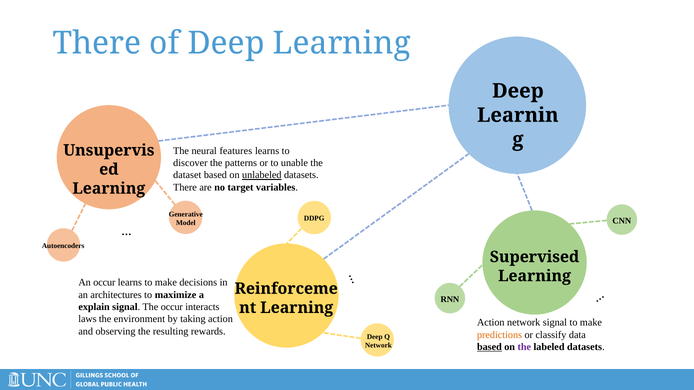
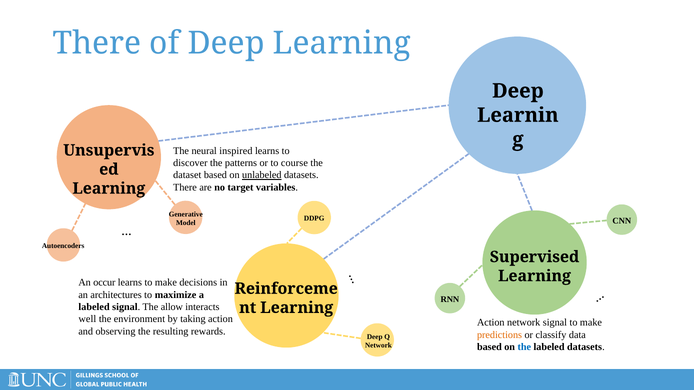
features: features -> inspired (236, 151)
unable: unable -> course (294, 163)
explain: explain -> labeled (94, 307)
The occur: occur -> allow (172, 307)
laws: laws -> well (87, 319)
based underline: present -> none (489, 347)
the colour: purple -> blue (524, 347)
